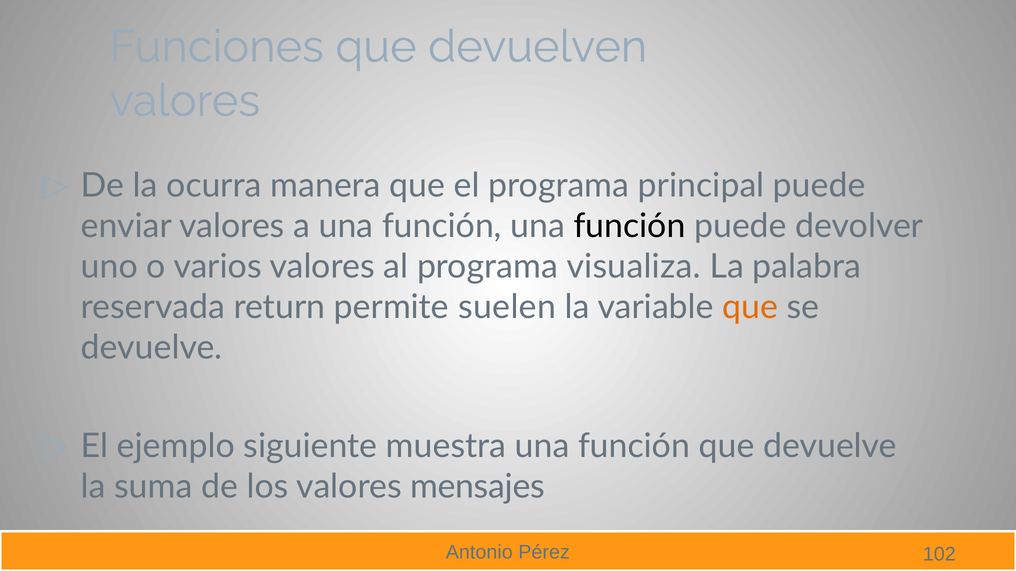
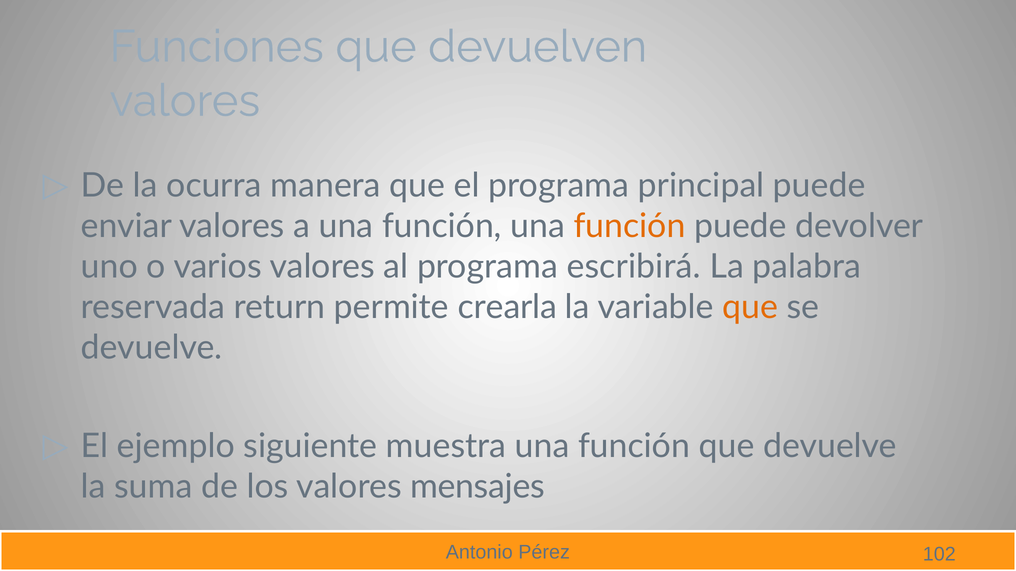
función colour: black -> orange (630, 226)
visualiza: visualiza -> escribirá (634, 267)
suelen: suelen -> crearla (507, 307)
